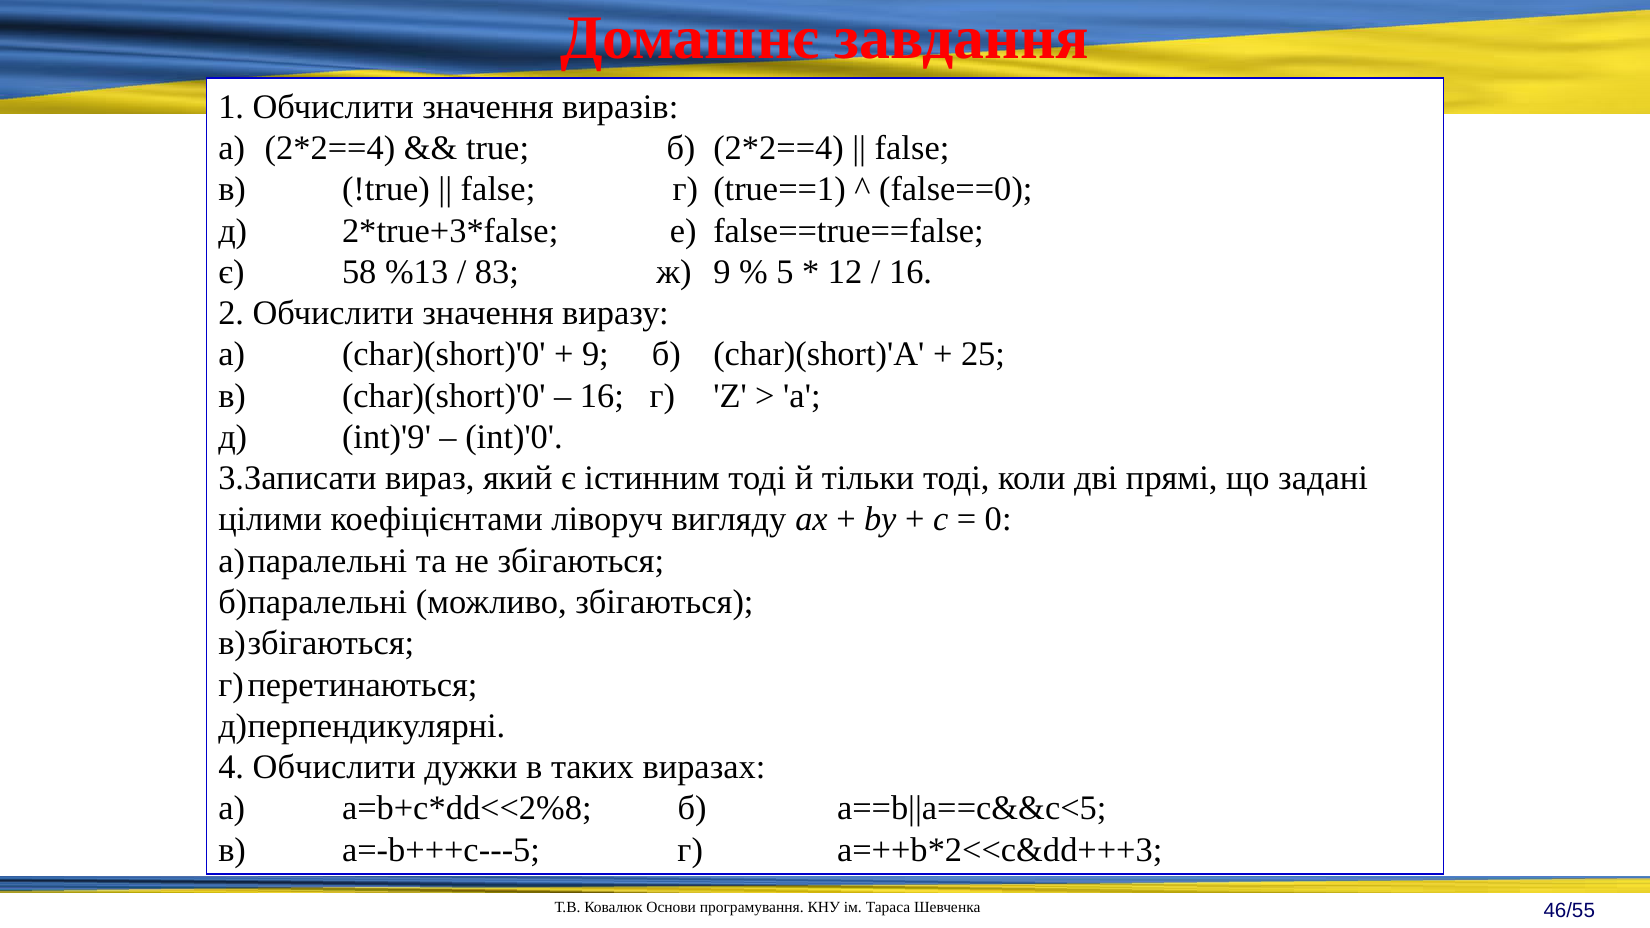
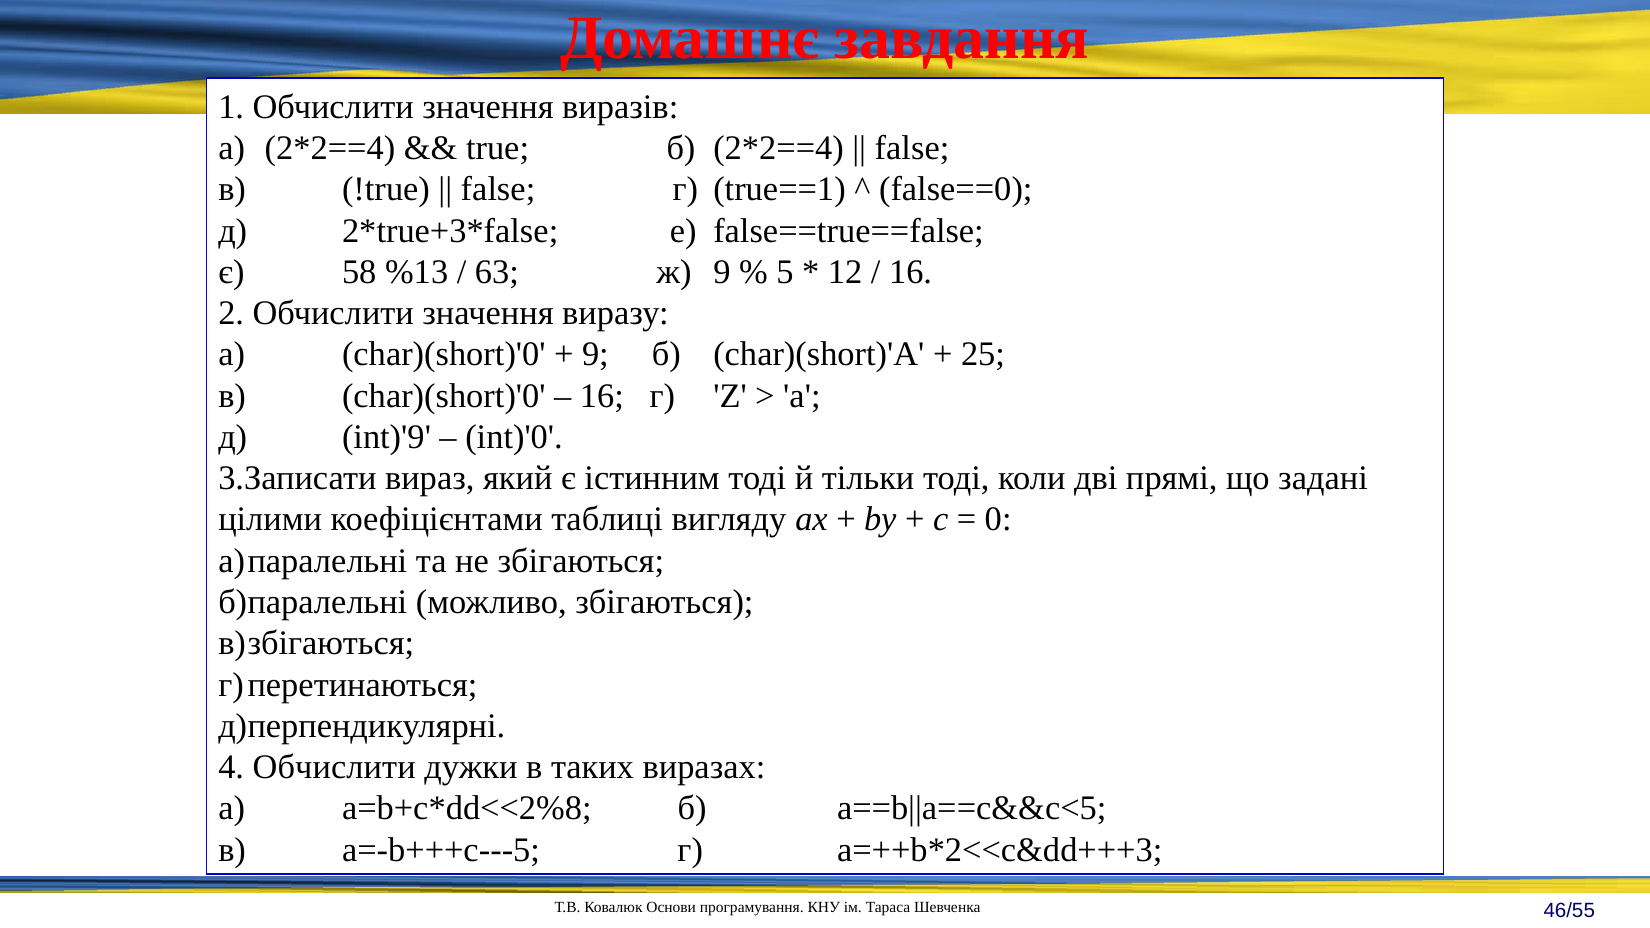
83: 83 -> 63 (497, 272)
ліворуч: ліворуч -> таблиці (607, 520)
